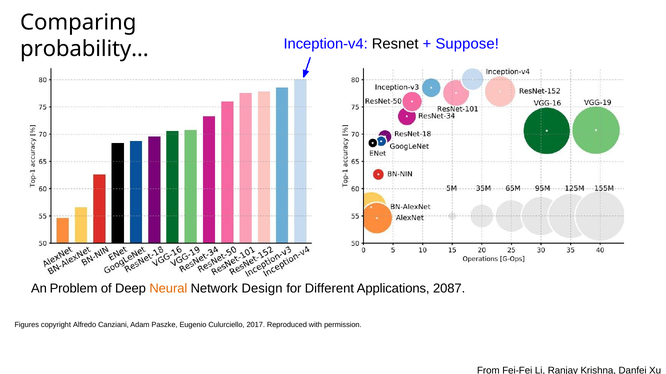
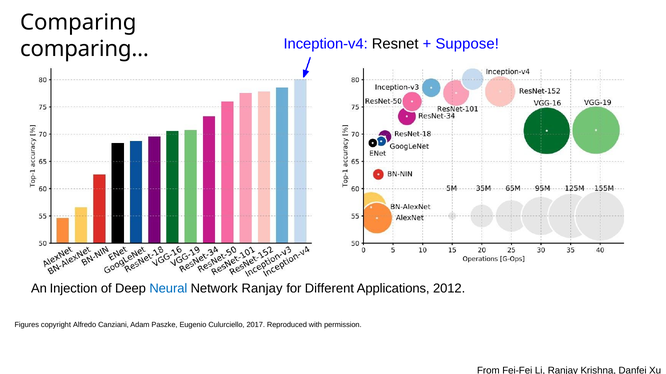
probability: probability -> comparing (84, 49)
Problem: Problem -> Injection (74, 289)
Neural colour: orange -> blue (168, 289)
Network Design: Design -> Ranjay (262, 289)
2087: 2087 -> 2012 (449, 289)
